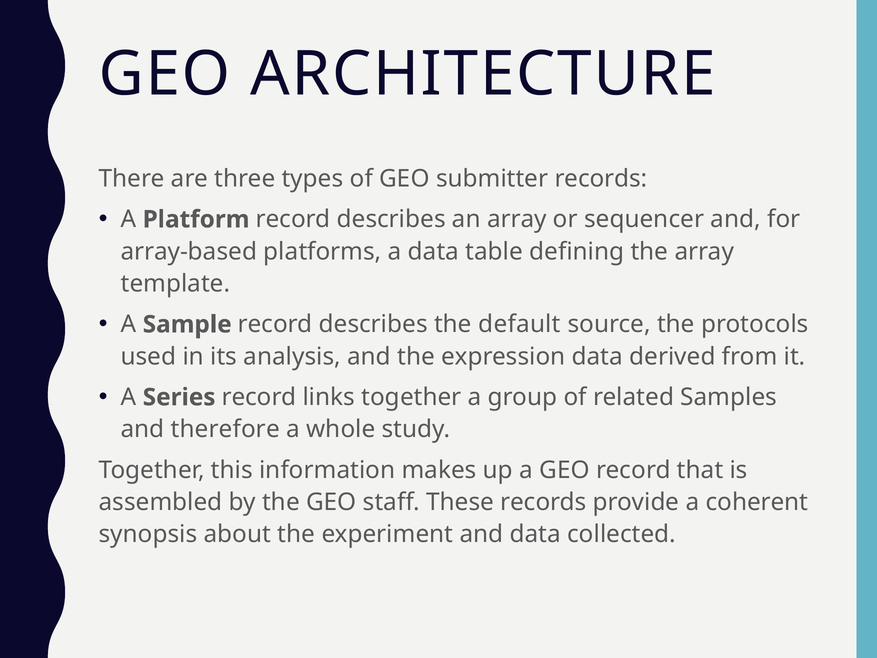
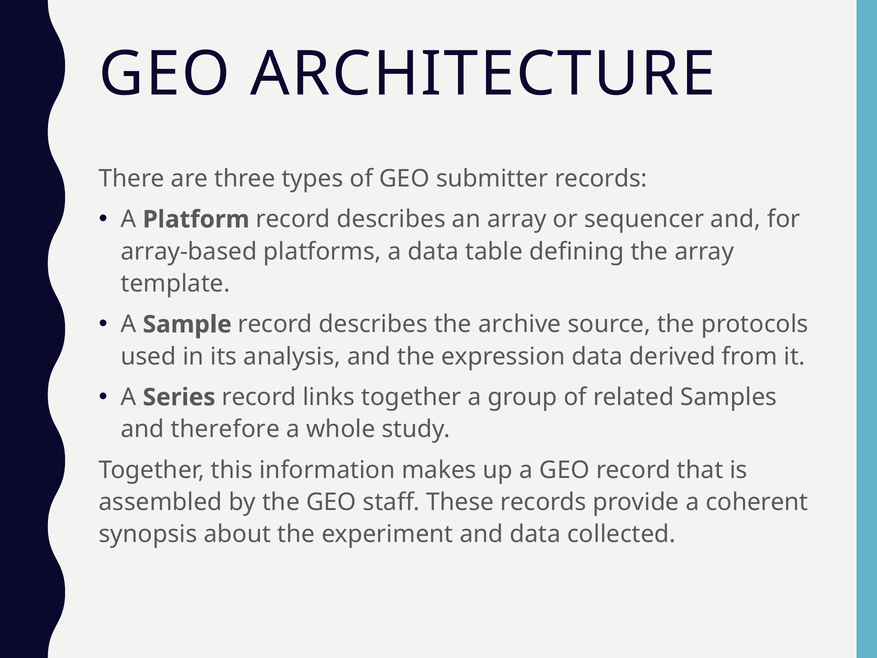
default: default -> archive (520, 324)
